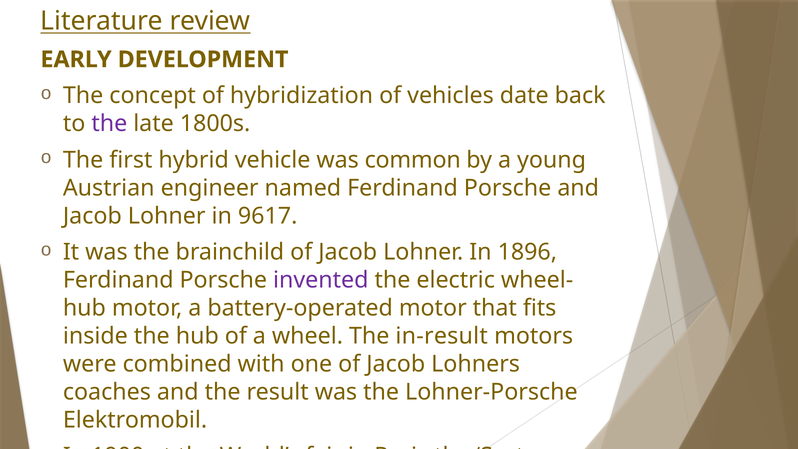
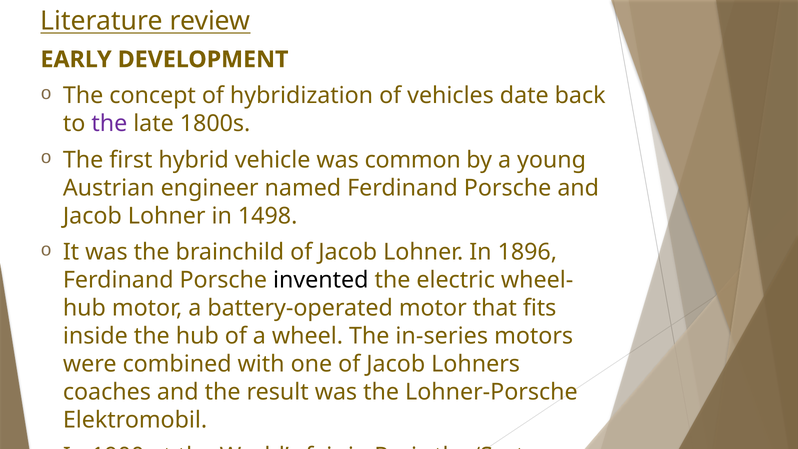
9617: 9617 -> 1498 (268, 216)
invented colour: purple -> black (321, 280)
in-result: in-result -> in-series (442, 336)
